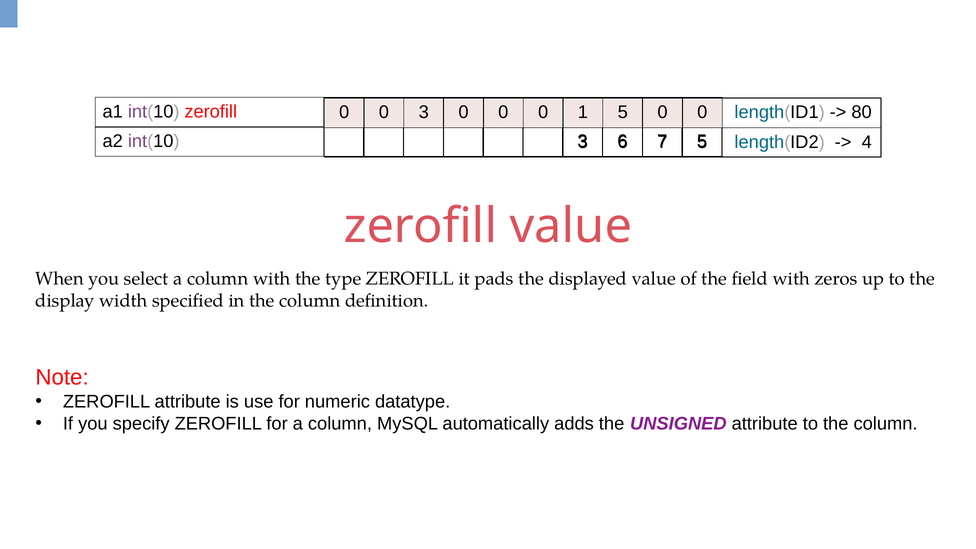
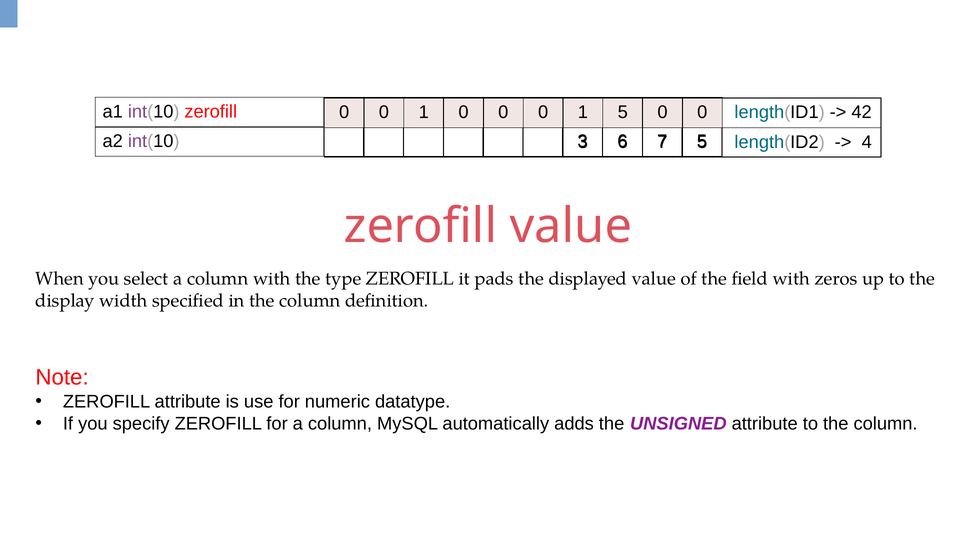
3: 3 -> 1 (424, 112)
80: 80 -> 42 (862, 112)
